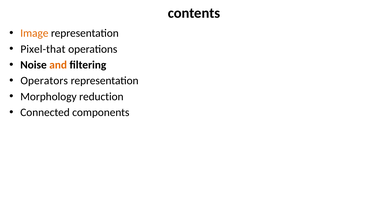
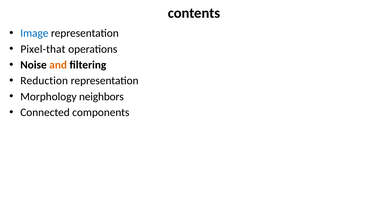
Image colour: orange -> blue (34, 33)
Operators: Operators -> Reduction (44, 81)
reduction: reduction -> neighbors (101, 97)
